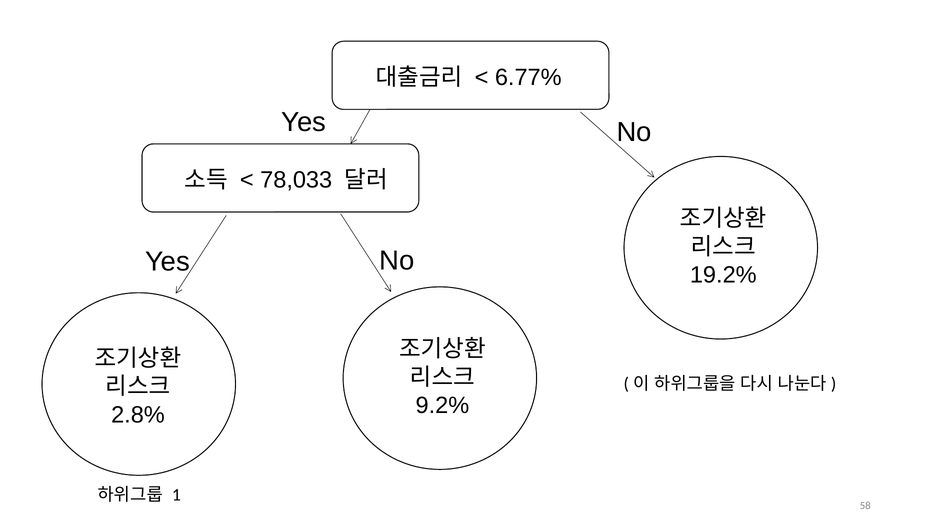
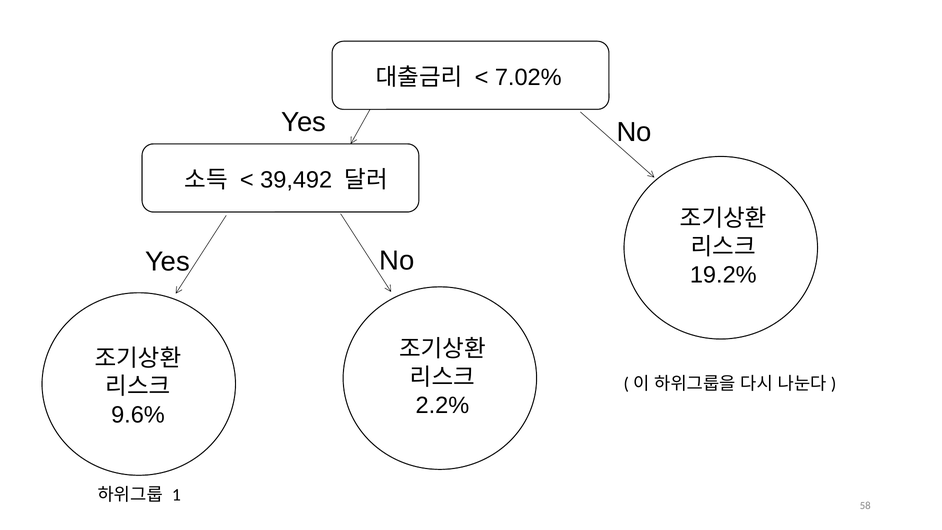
6.77%: 6.77% -> 7.02% (528, 77)
78,033: 78,033 -> 39,492 (296, 180)
9.2%: 9.2% -> 2.2% (442, 405)
2.8%: 2.8% -> 9.6% (138, 415)
